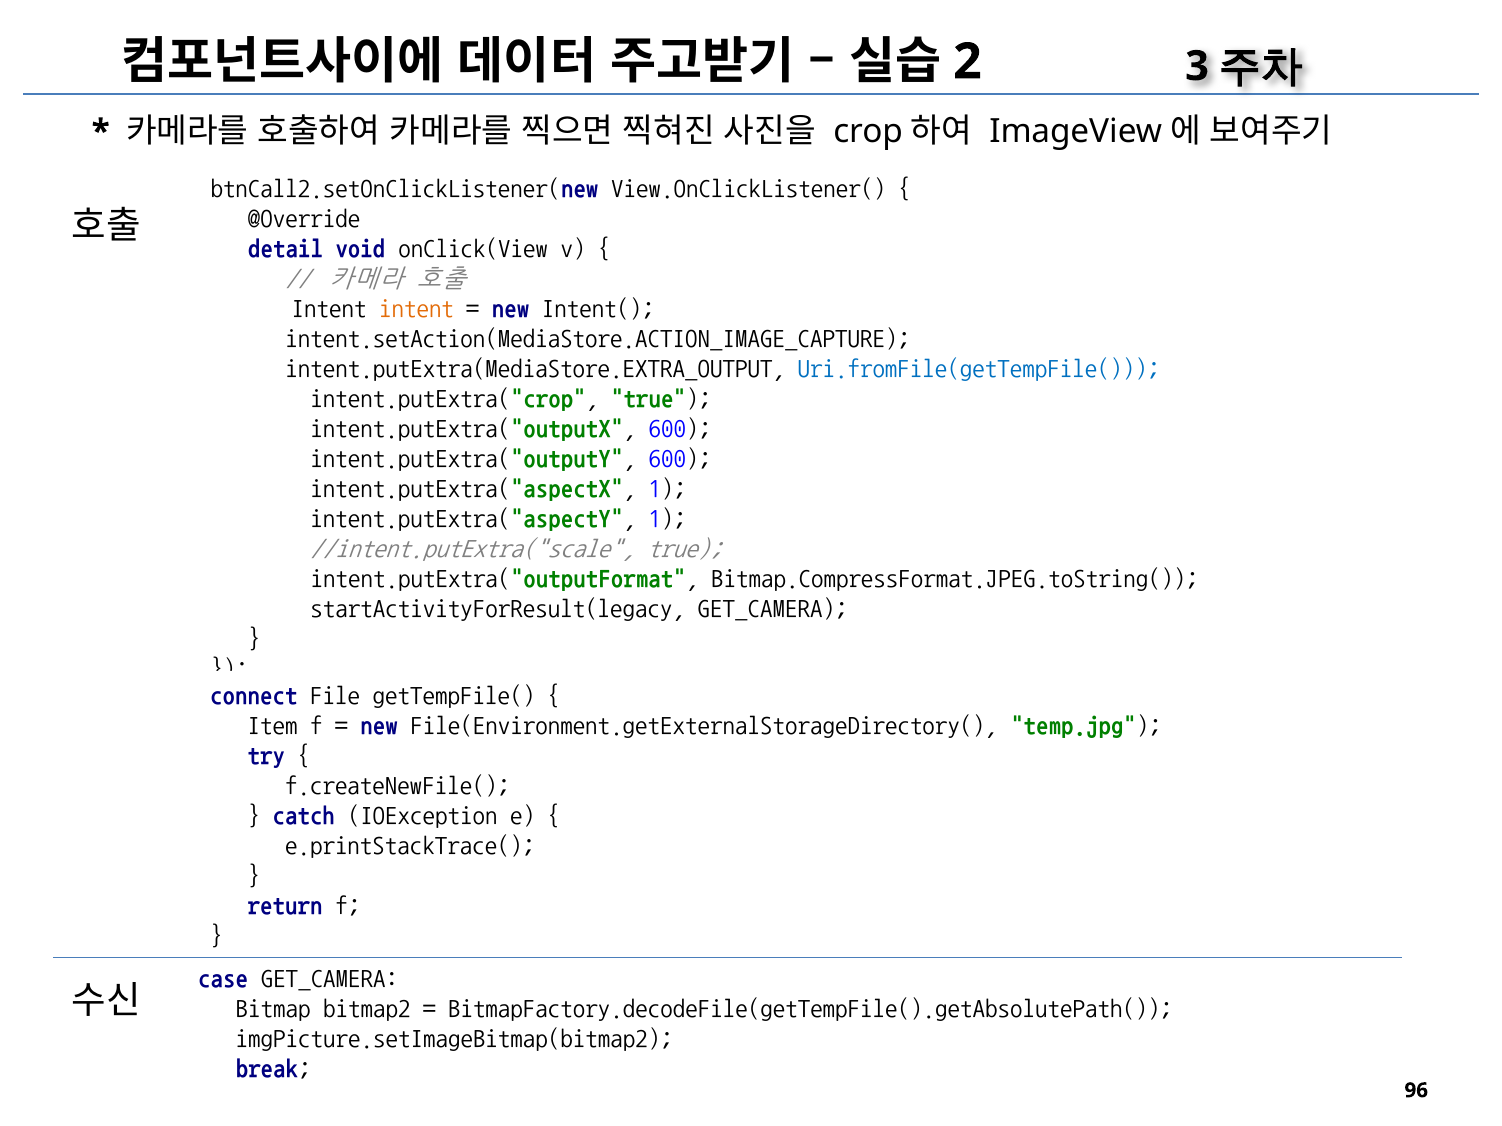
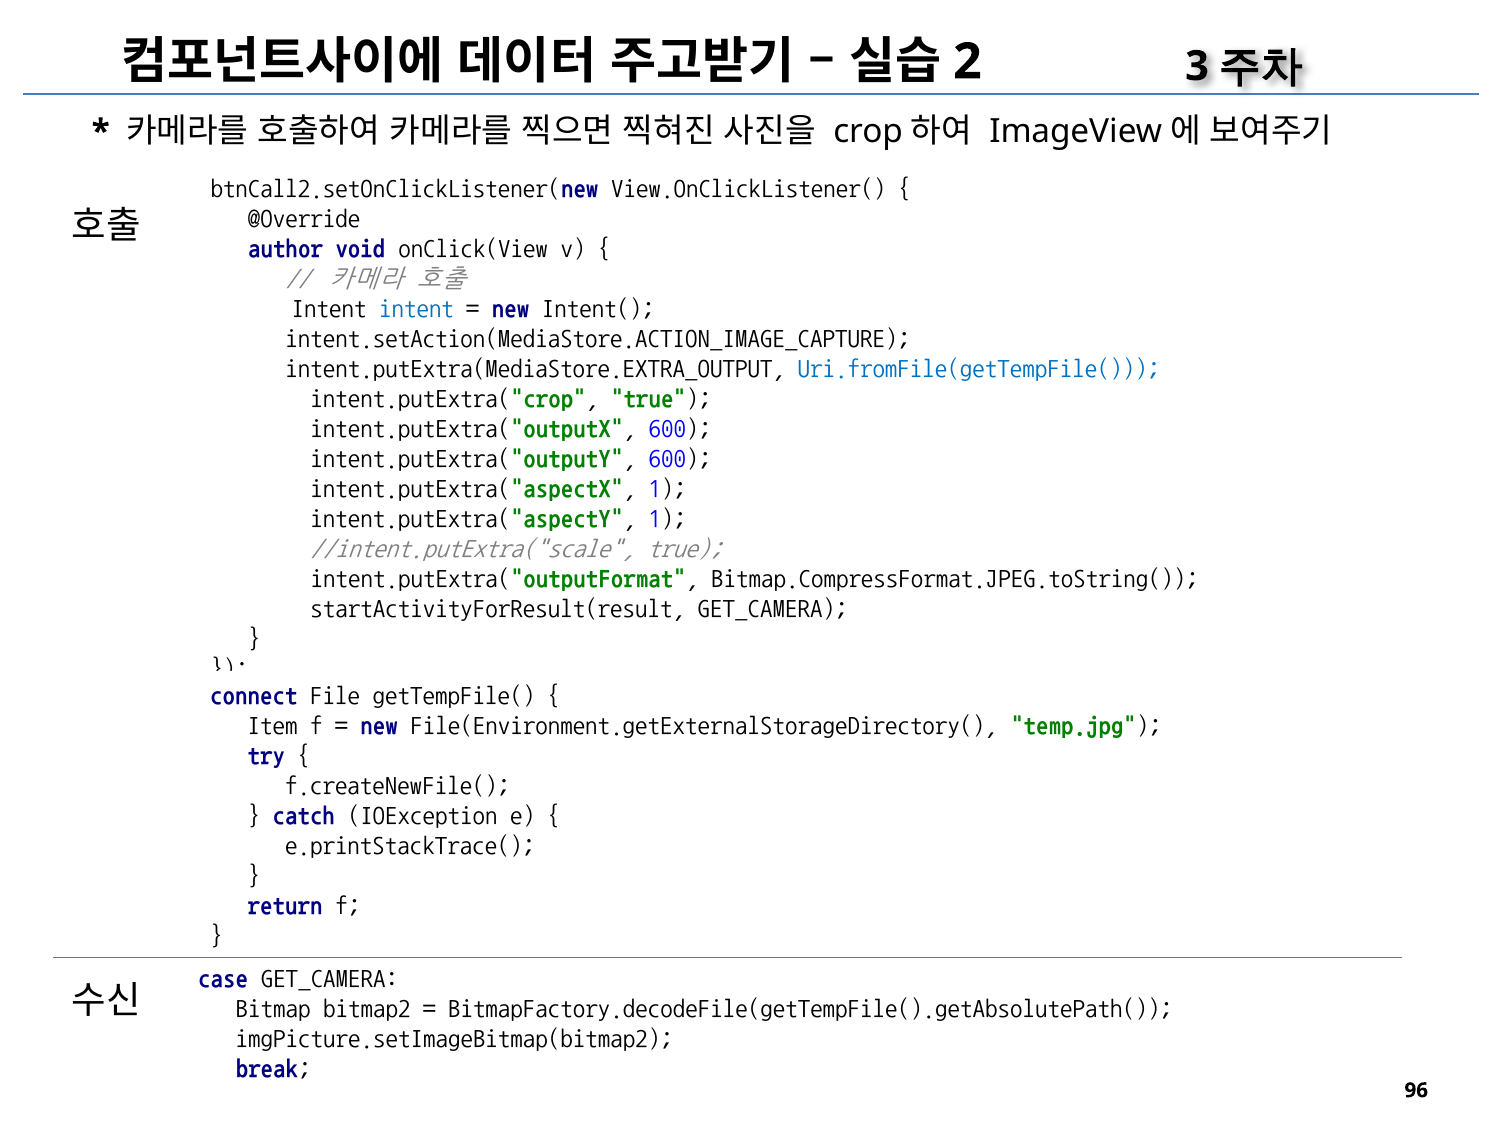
detail: detail -> author (286, 248)
intent colour: orange -> blue (417, 308)
startActivityForResult(legacy: startActivityForResult(legacy -> startActivityForResult(result (498, 608)
